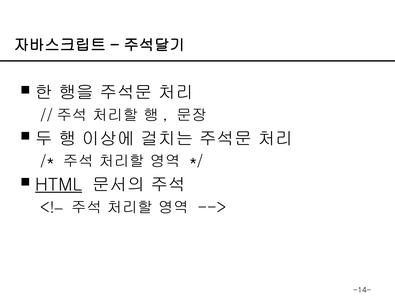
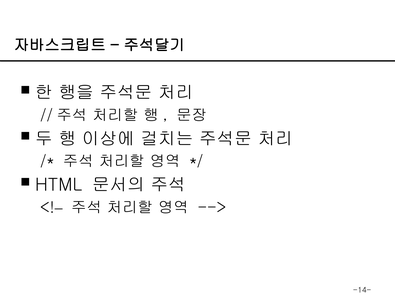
HTML underline: present -> none (59, 185)
